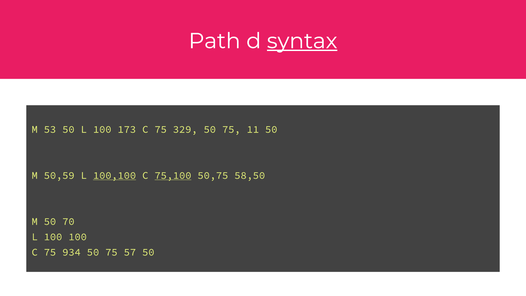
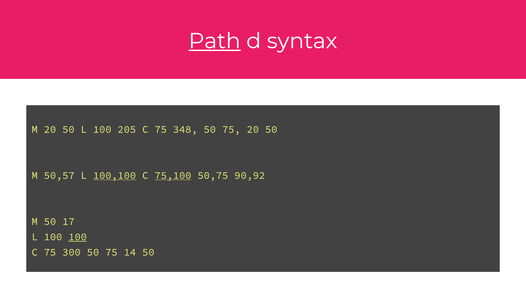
Path underline: none -> present (215, 41)
syntax underline: present -> none (302, 41)
M 53: 53 -> 20 (50, 129)
173: 173 -> 205 (127, 129)
329: 329 -> 348 (185, 129)
75 11: 11 -> 20 (253, 129)
50,59: 50,59 -> 50,57 (59, 175)
58,50: 58,50 -> 90,92 (250, 175)
70: 70 -> 17 (68, 221)
100 underline: none -> present (78, 237)
934: 934 -> 300 (72, 252)
57: 57 -> 14 (130, 252)
